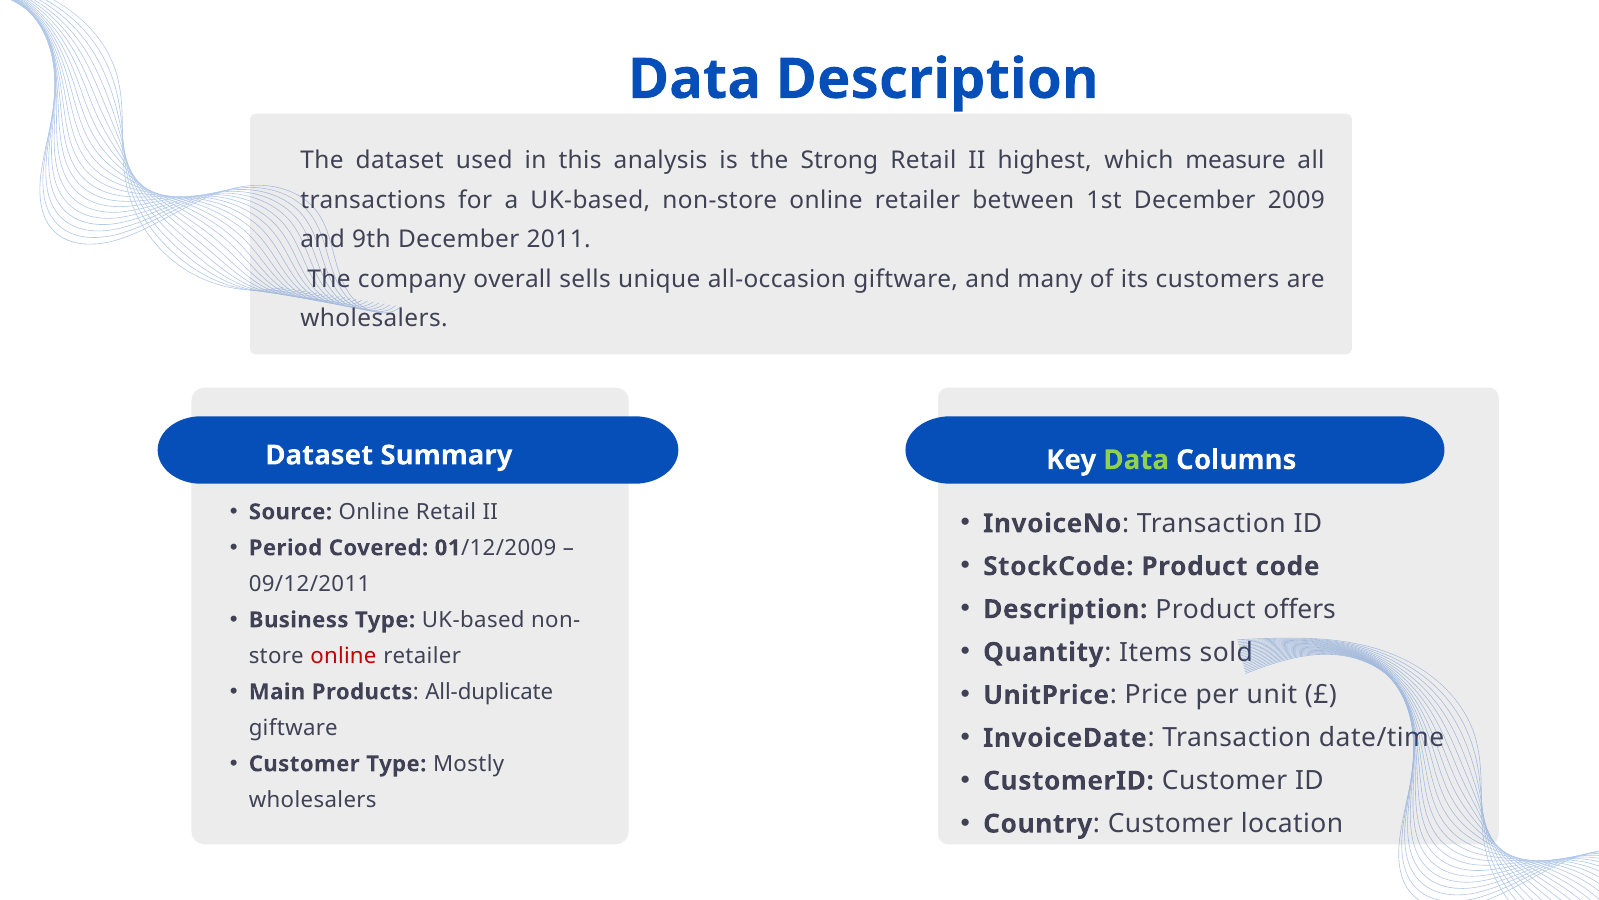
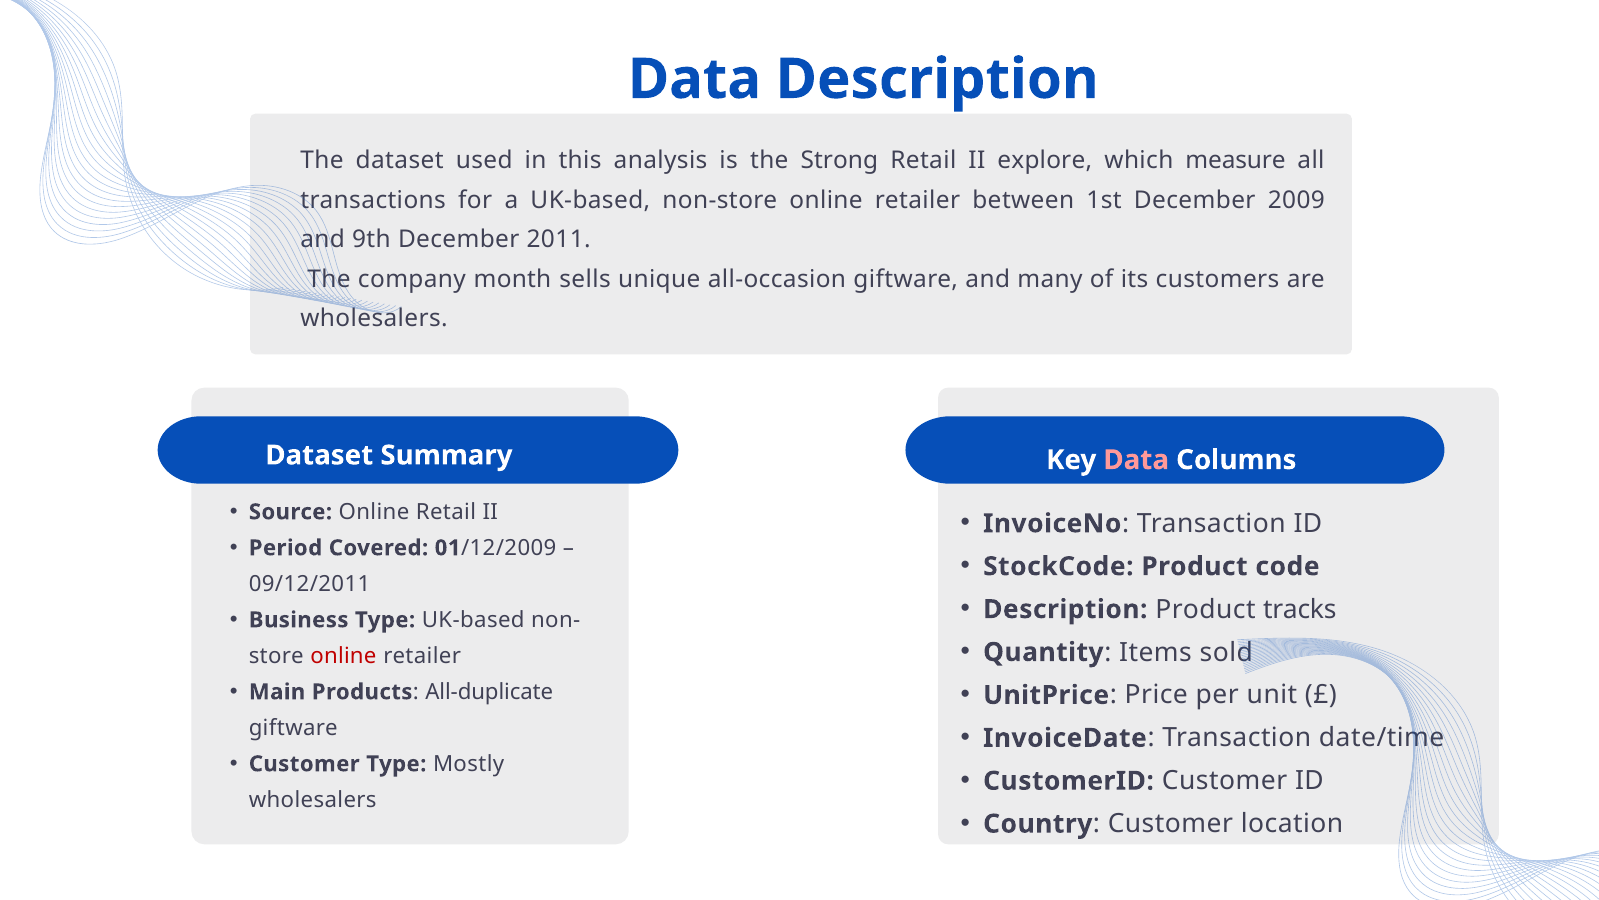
highest: highest -> explore (1045, 160)
overall: overall -> month (512, 279)
Data colour: light green -> pink (1136, 460)
offers: offers -> tracks (1300, 609)
